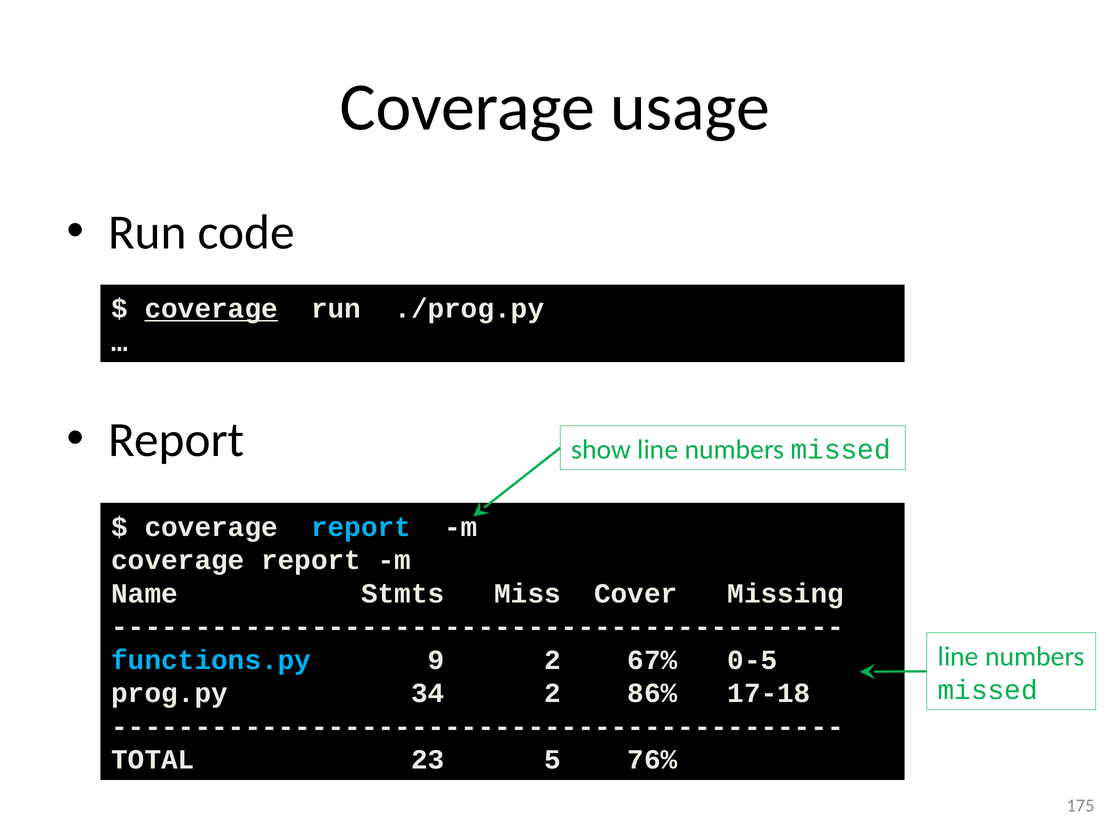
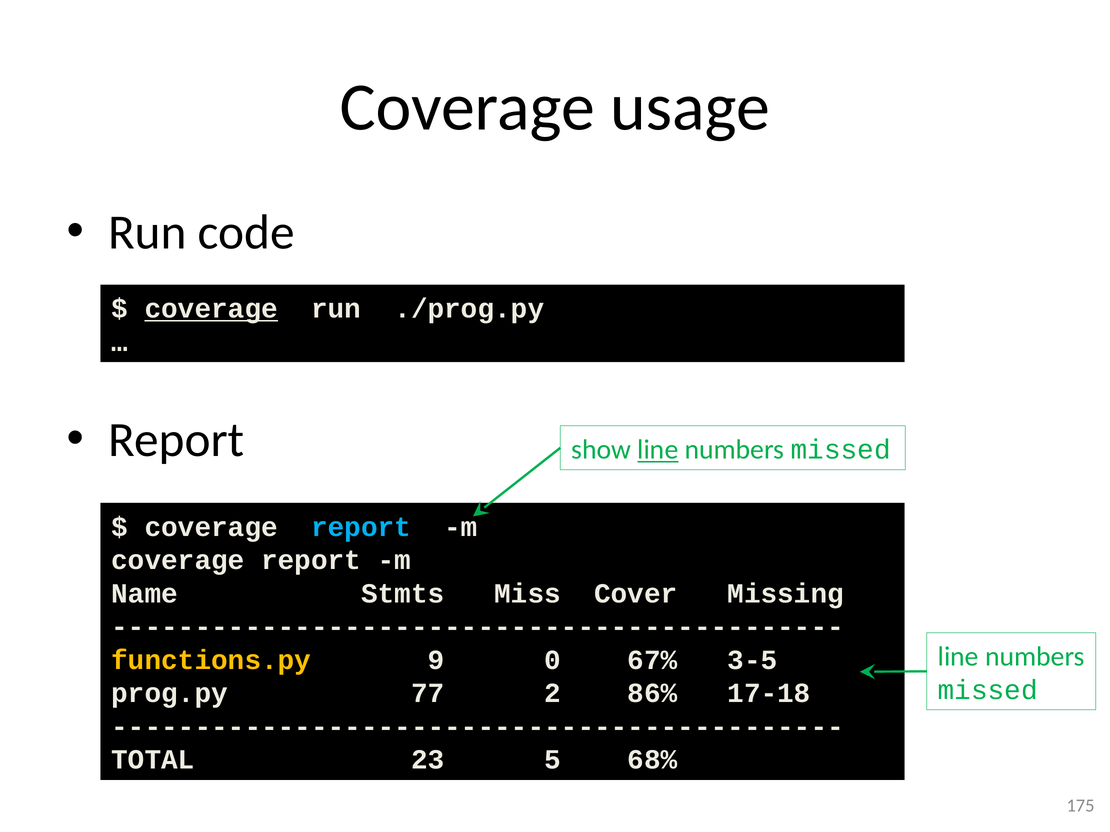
line underline: none -> present (658, 450)
functions.py colour: light blue -> yellow (211, 660)
9 2: 2 -> 0 (553, 660)
0-5: 0-5 -> 3-5 (752, 660)
34: 34 -> 77 (428, 694)
76%: 76% -> 68% (652, 760)
